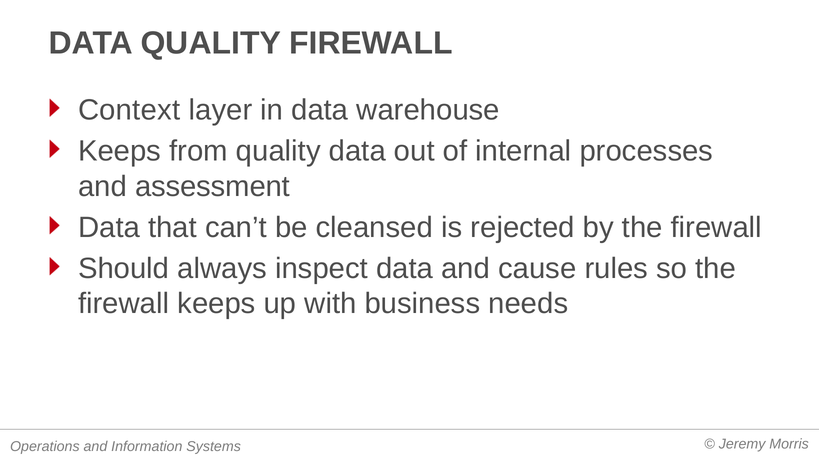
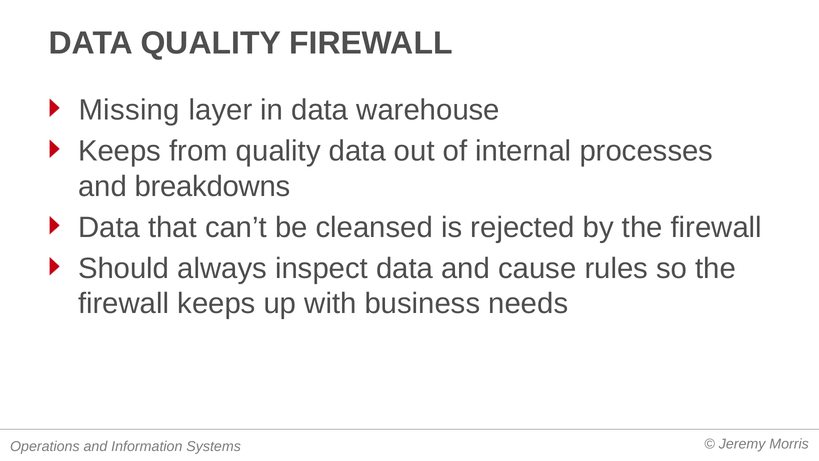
Context: Context -> Missing (129, 110)
assessment: assessment -> breakdowns (213, 186)
